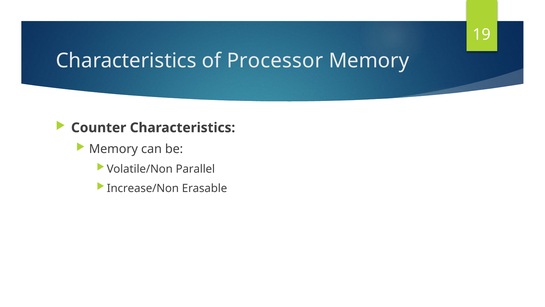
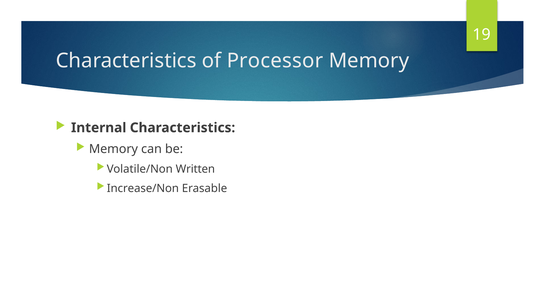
Counter: Counter -> Internal (99, 128)
Parallel: Parallel -> Written (195, 169)
